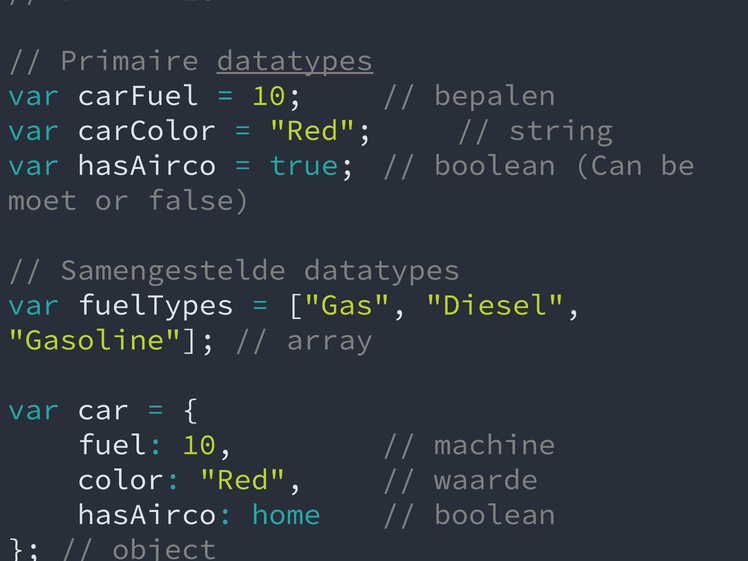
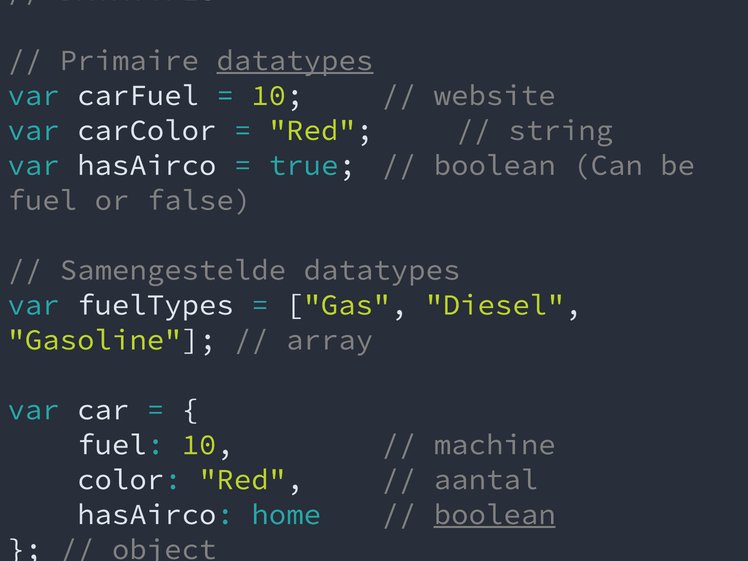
bepalen: bepalen -> website (495, 95)
moet: moet -> fuel (42, 200)
waarde: waarde -> aantal (486, 480)
boolean underline: none -> present (495, 514)
